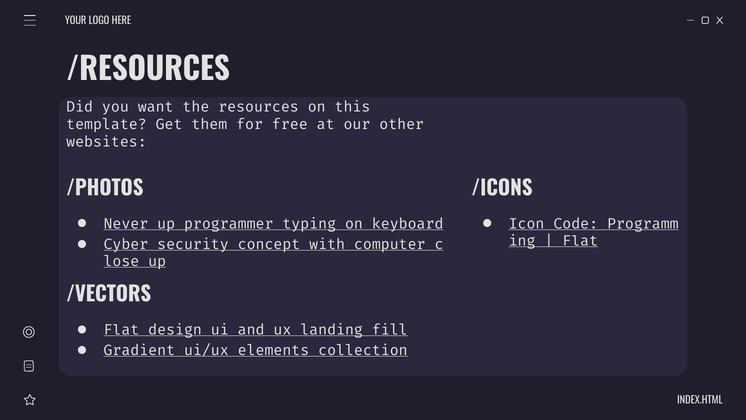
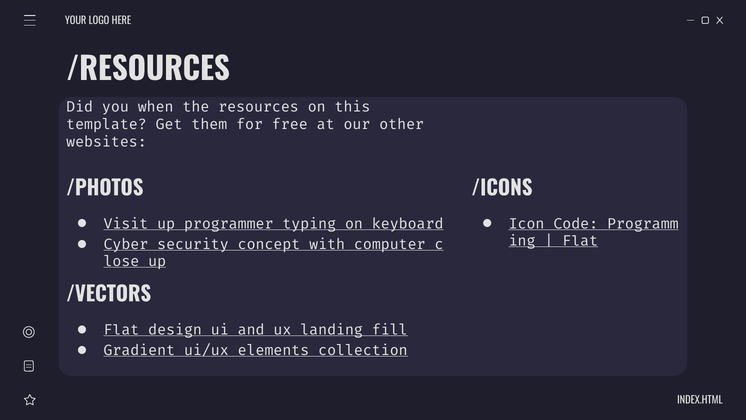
want: want -> when (156, 107)
Never: Never -> Visit (126, 224)
